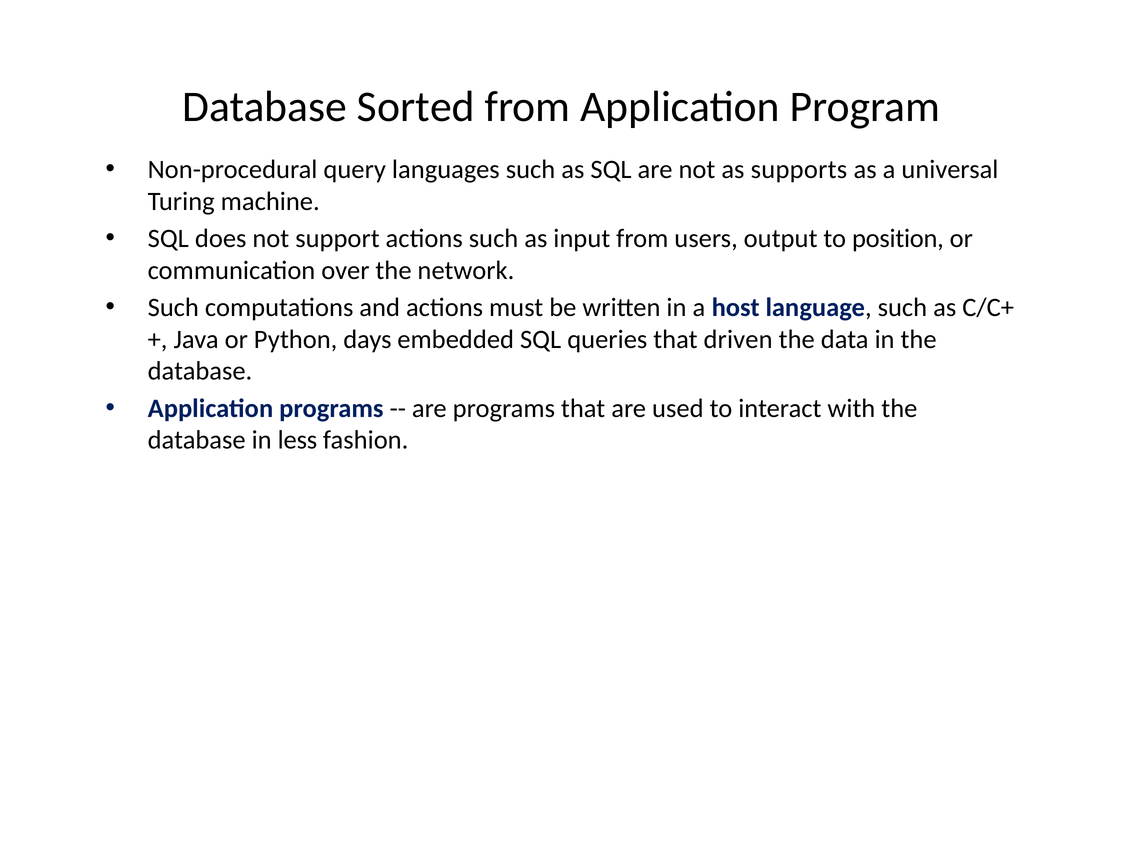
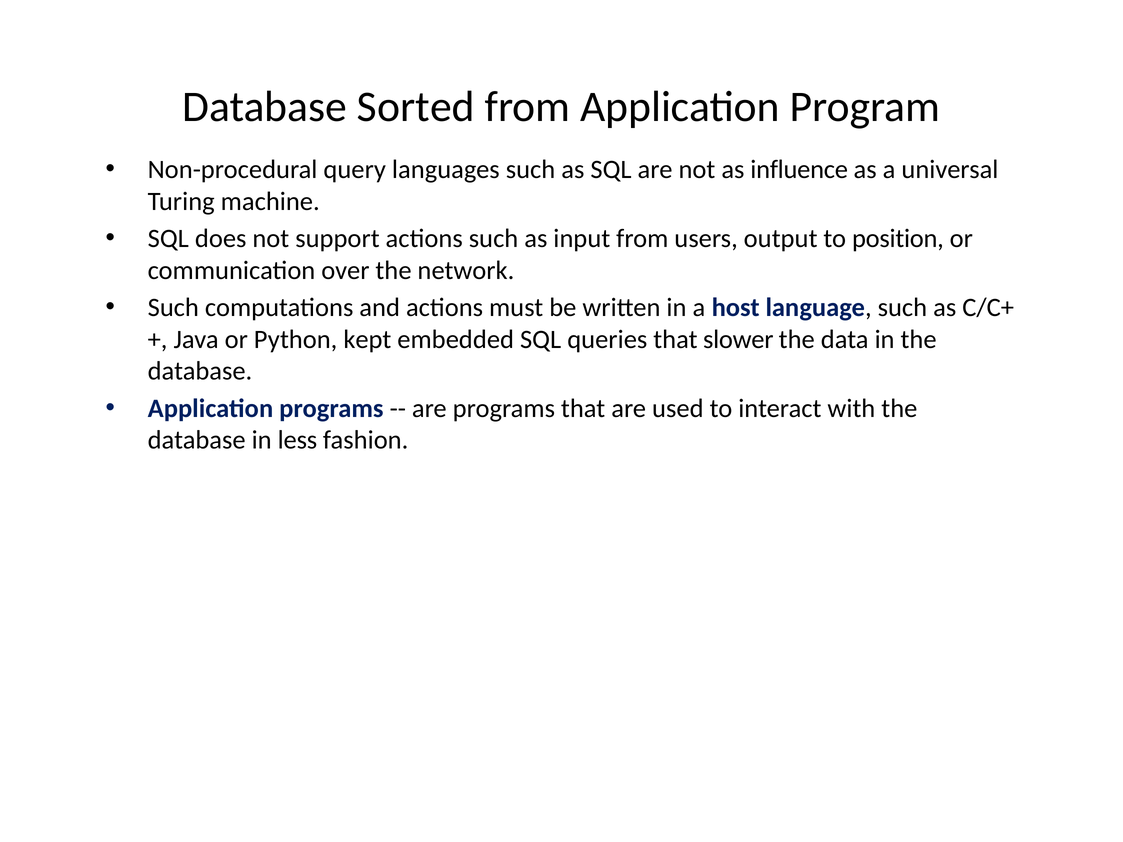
supports: supports -> influence (799, 170)
days: days -> kept (367, 339)
driven: driven -> slower (738, 339)
